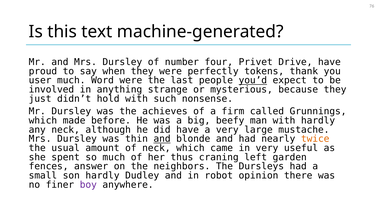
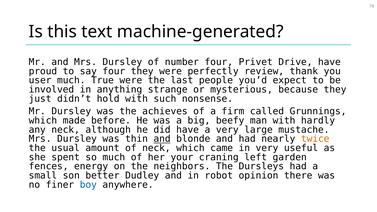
say when: when -> four (114, 71)
tokens: tokens -> review (264, 71)
Word: Word -> True (102, 80)
you’d underline: present -> none (253, 80)
thus: thus -> your (182, 157)
answer: answer -> energy (91, 166)
son hardly: hardly -> better (102, 176)
boy colour: purple -> blue (88, 185)
